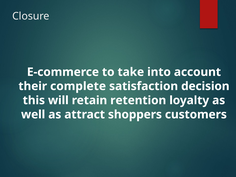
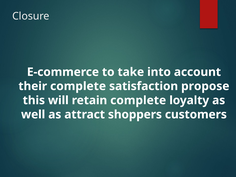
decision: decision -> propose (205, 86)
retain retention: retention -> complete (138, 100)
